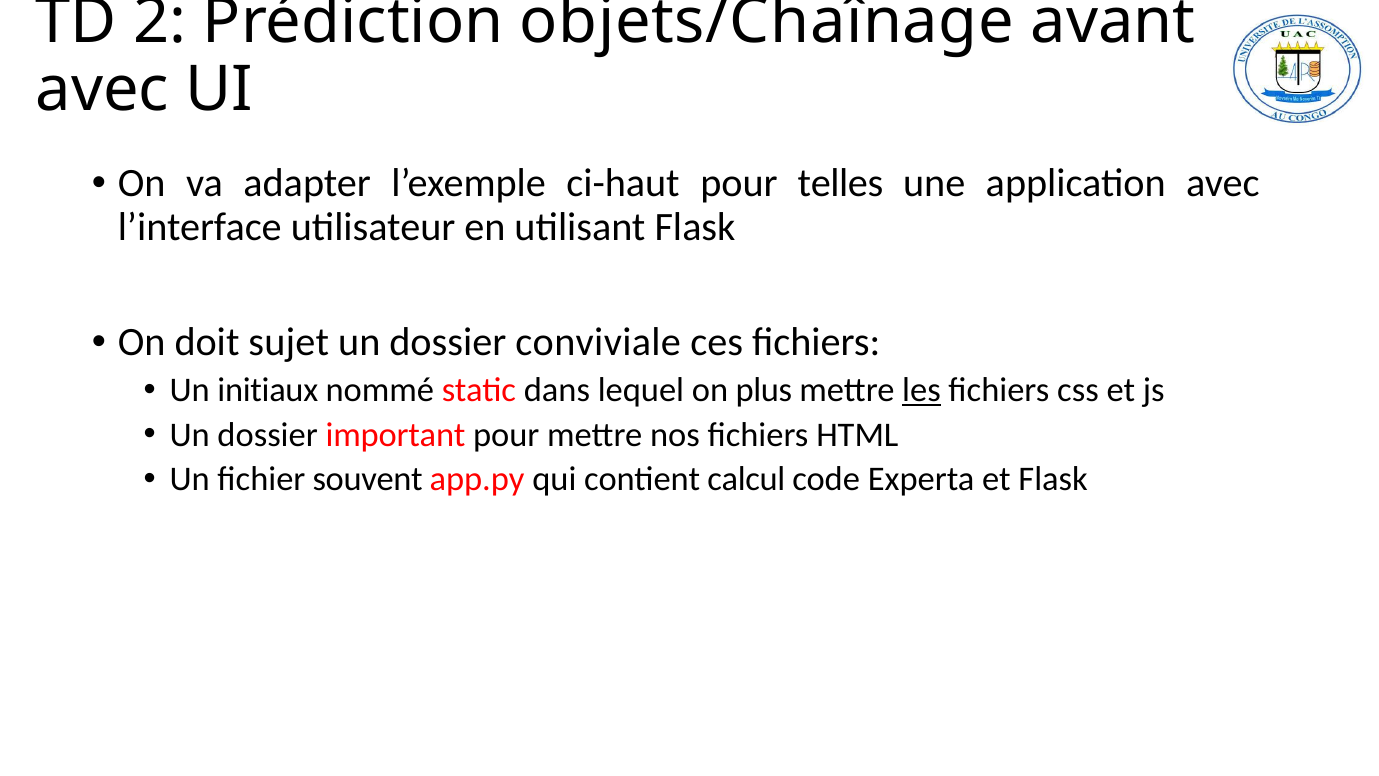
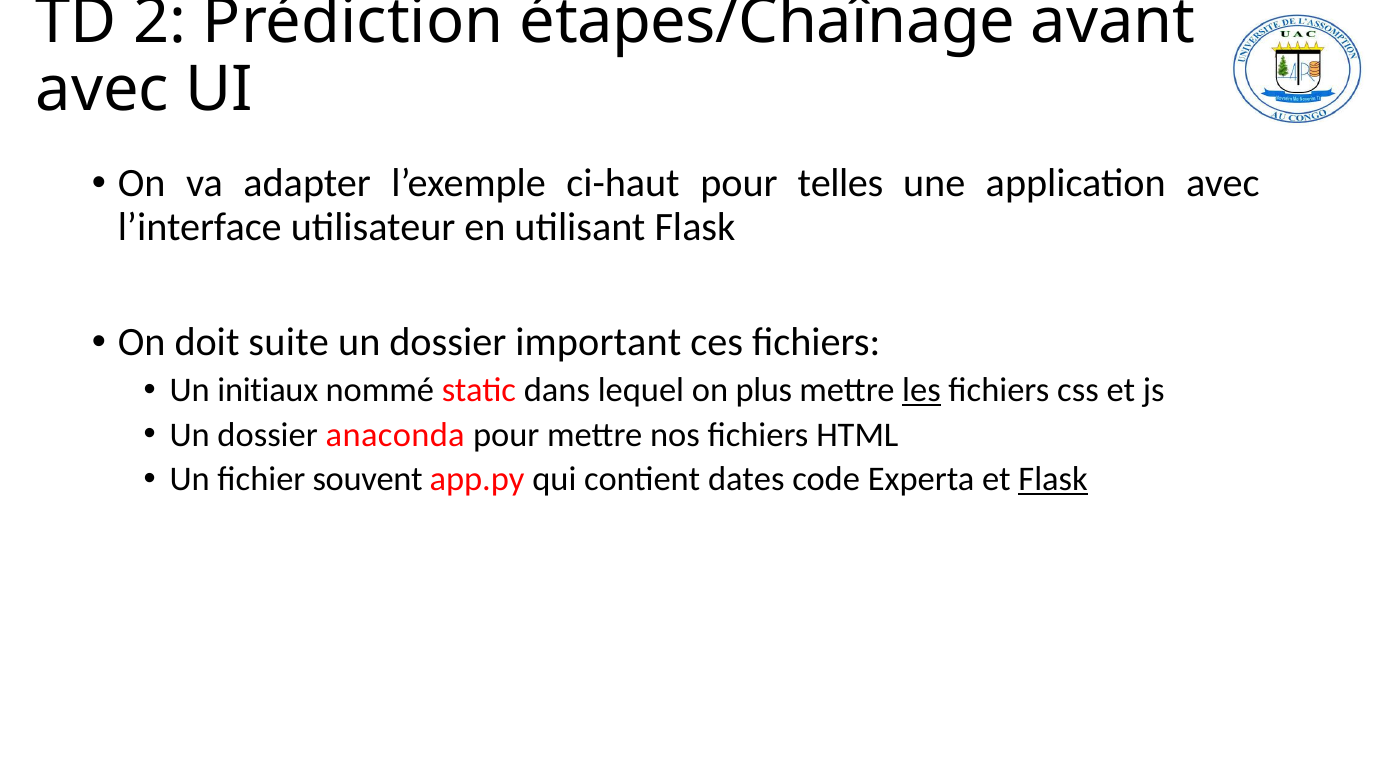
objets/Chaînage: objets/Chaînage -> étapes/Chaînage (767, 21)
sujet: sujet -> suite (289, 343)
conviviale: conviviale -> important (598, 343)
important: important -> anaconda (395, 434)
calcul: calcul -> dates (746, 479)
Flask underline: none -> present (1053, 479)
